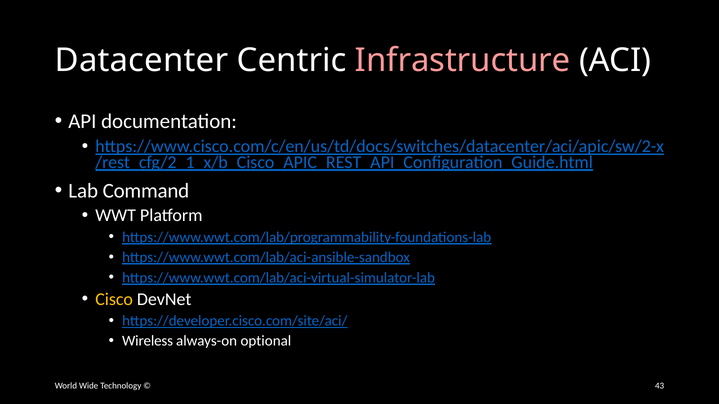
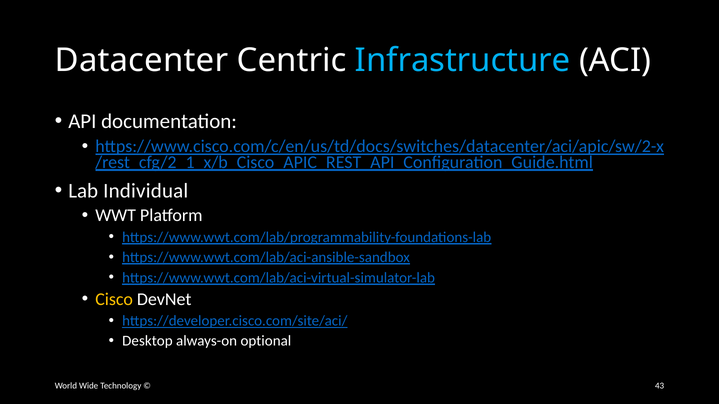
Infrastructure colour: pink -> light blue (463, 60)
Command: Command -> Individual (146, 191)
Wireless: Wireless -> Desktop (147, 341)
